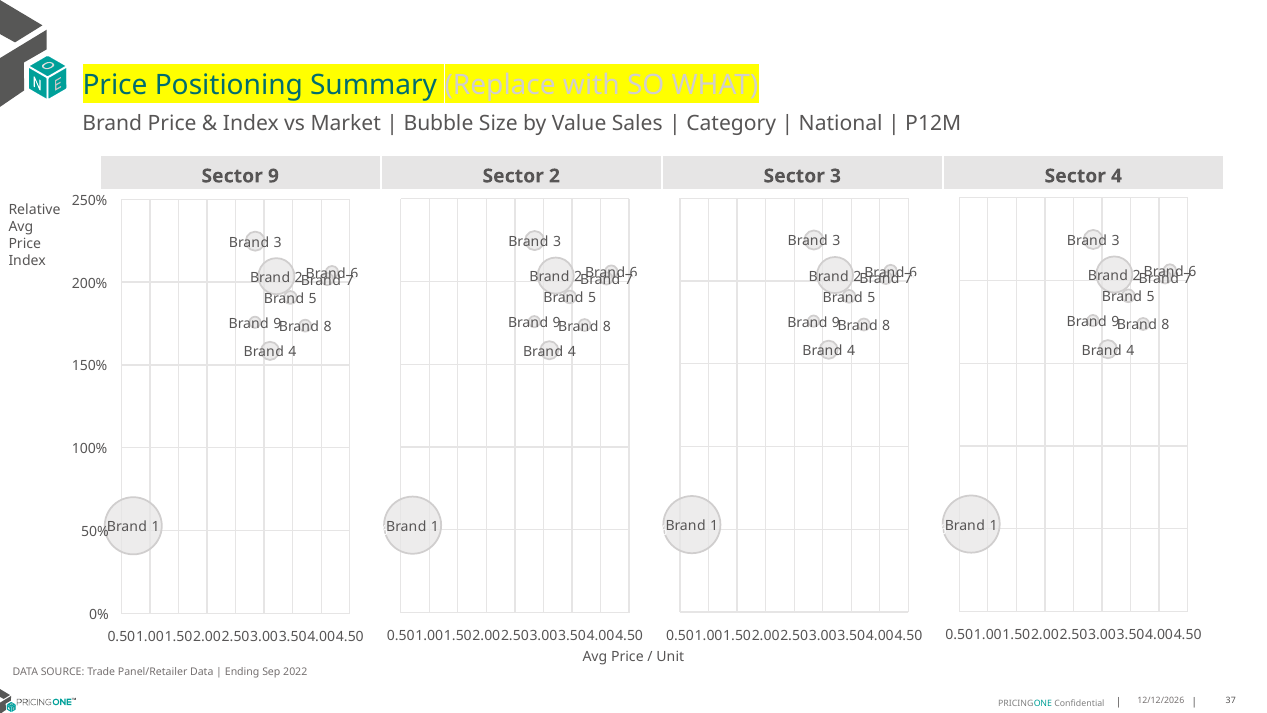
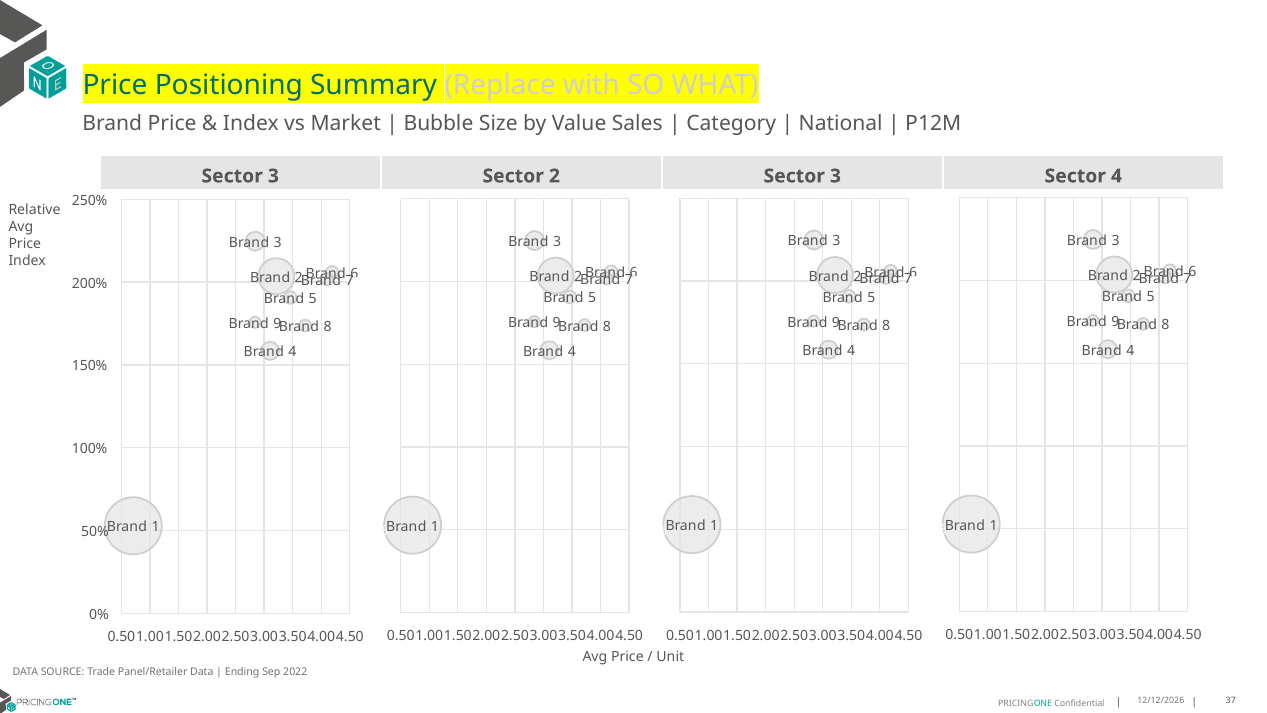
9: 9 -> 3 (273, 176)
